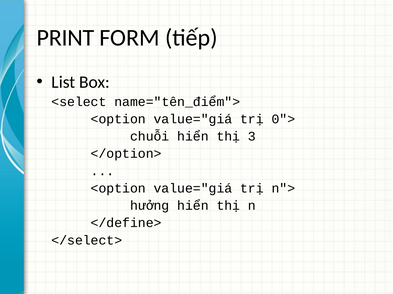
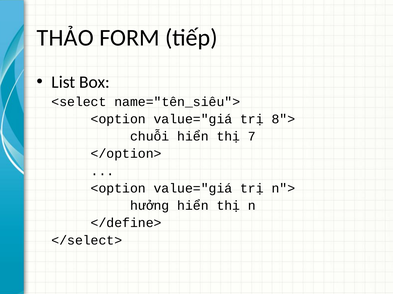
PRINT: PRINT -> THẢO (65, 38)
name="tên_điểm">: name="tên_điểm"> -> name="tên_siêu"> (177, 102)
0">: 0"> -> 8"> (283, 119)
3: 3 -> 7 (252, 137)
